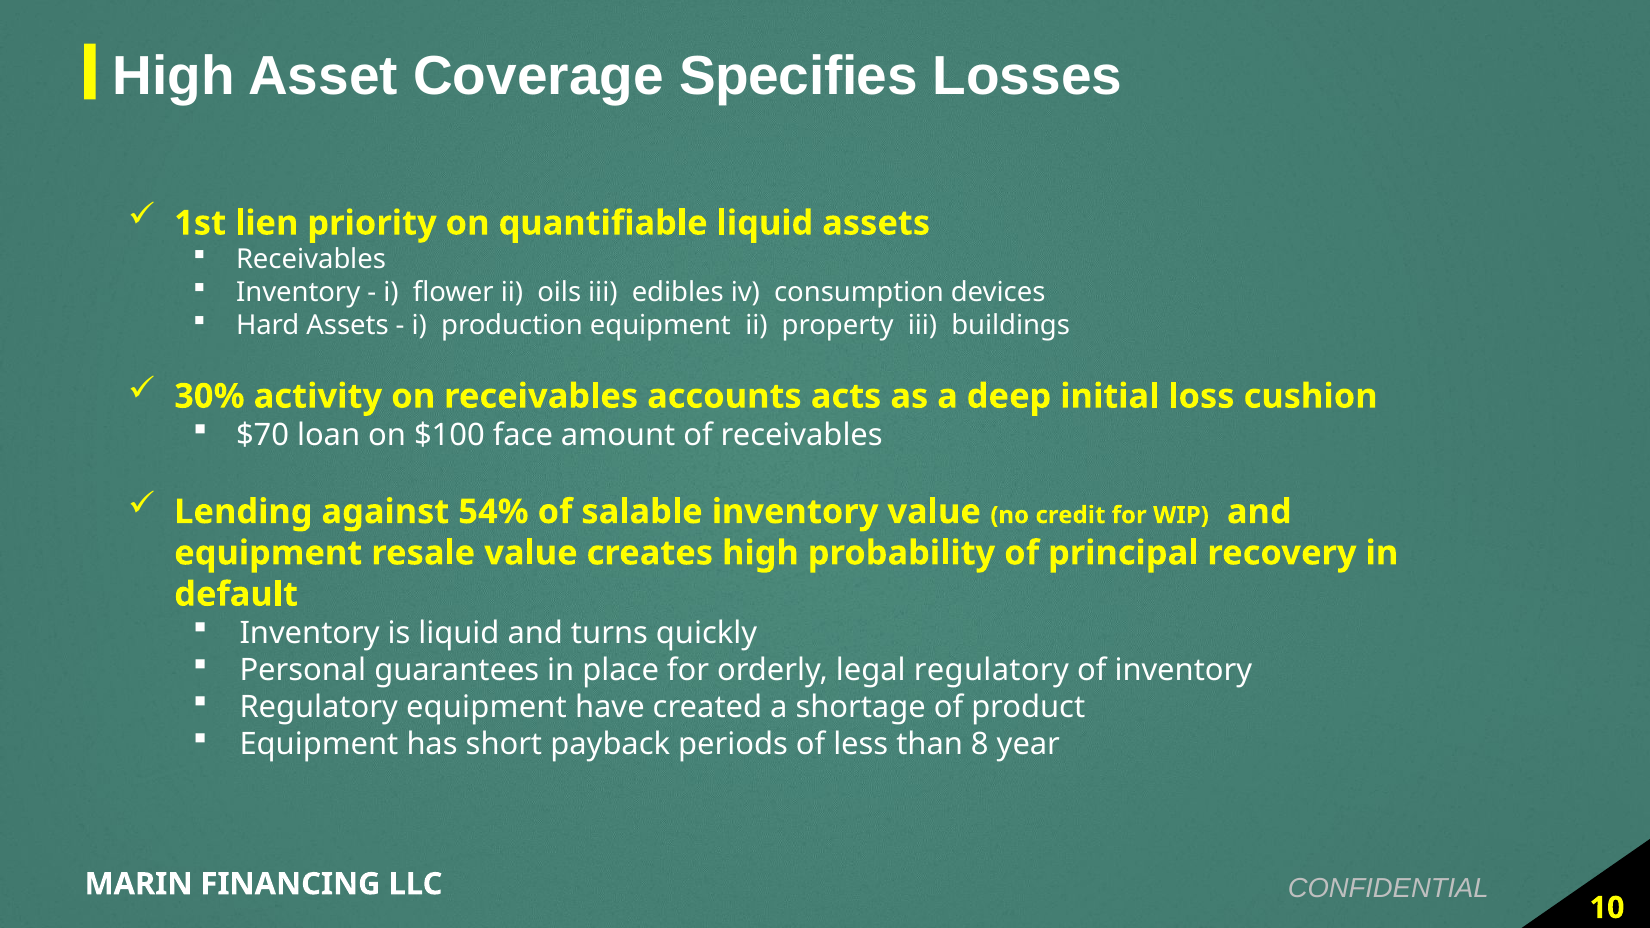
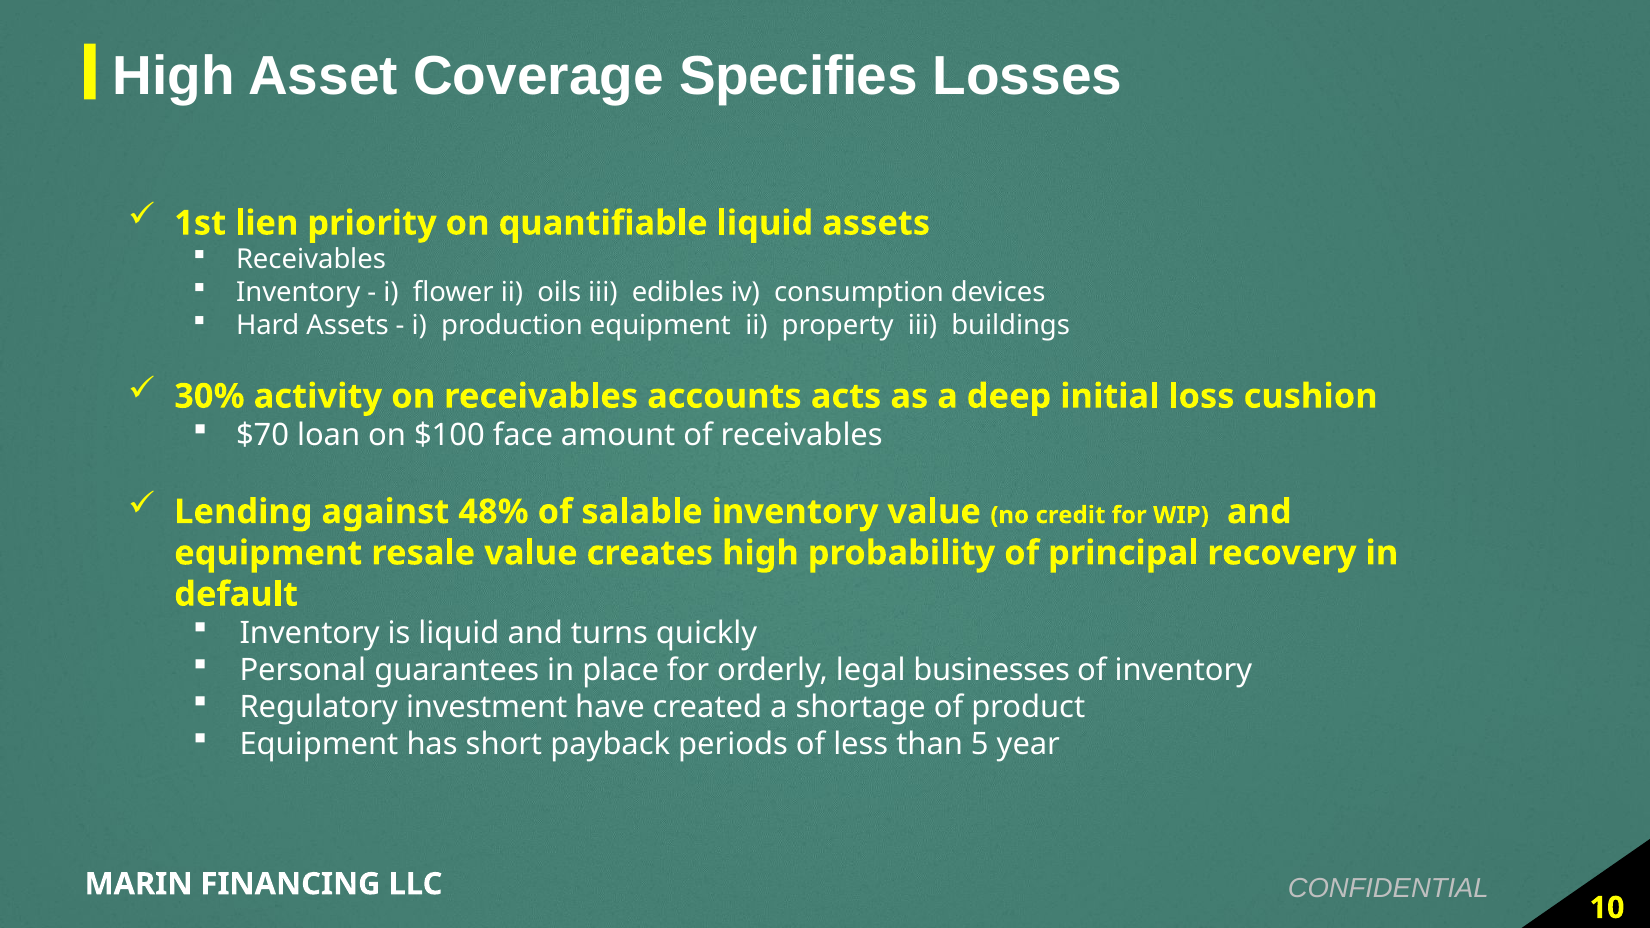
54%: 54% -> 48% (493, 512)
legal regulatory: regulatory -> businesses (992, 671)
Regulatory equipment: equipment -> investment (487, 708)
8: 8 -> 5 (980, 745)
